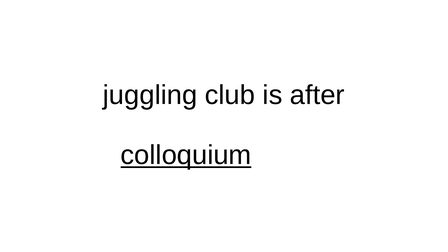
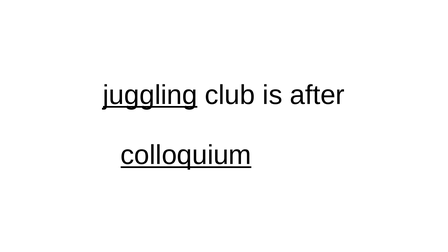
juggling underline: none -> present (150, 95)
